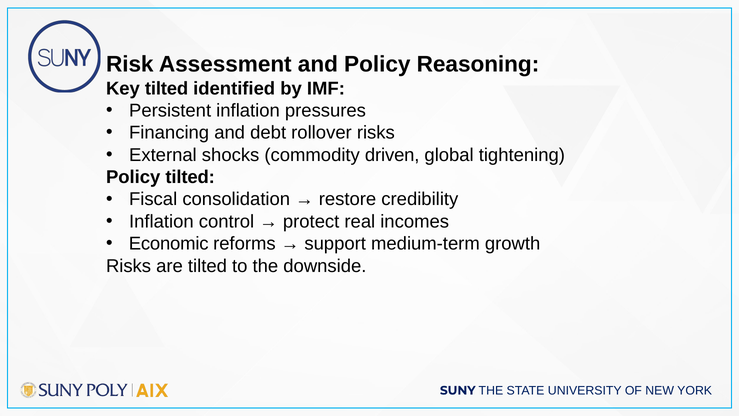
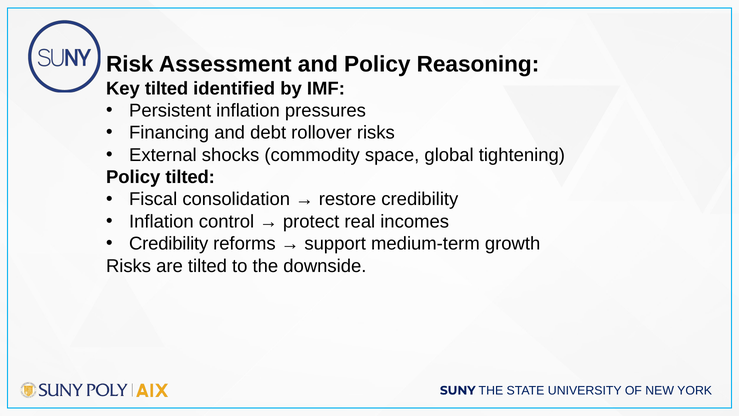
driven: driven -> space (392, 155)
Economic: Economic -> Credibility (169, 244)
